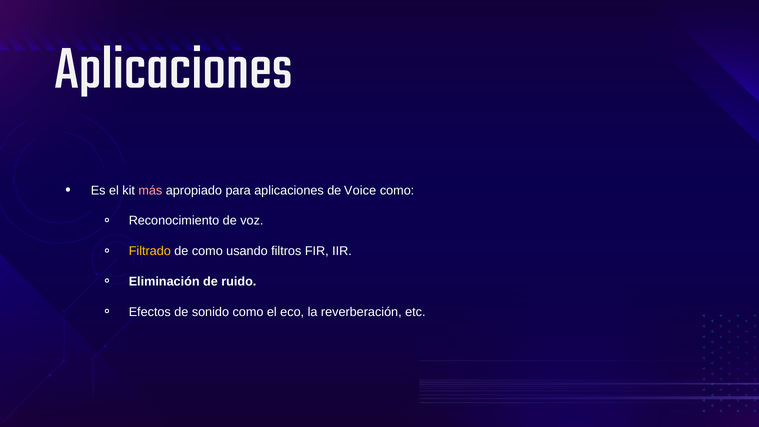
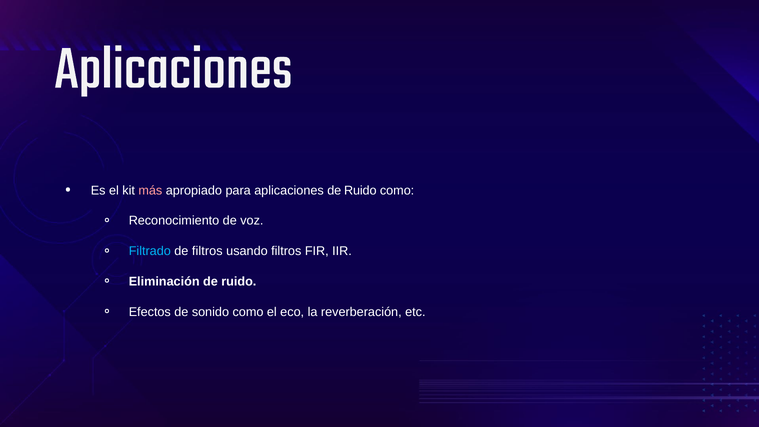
aplicaciones de Voice: Voice -> Ruido (360, 190)
Filtrado colour: yellow -> light blue (150, 251)
de como: como -> filtros (207, 251)
